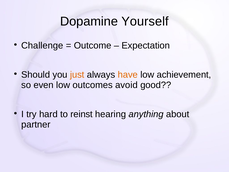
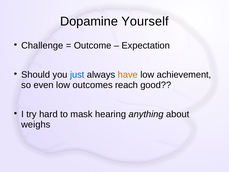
just colour: orange -> blue (77, 75)
avoid: avoid -> reach (127, 85)
reinst: reinst -> mask (82, 114)
partner: partner -> weighs (36, 124)
